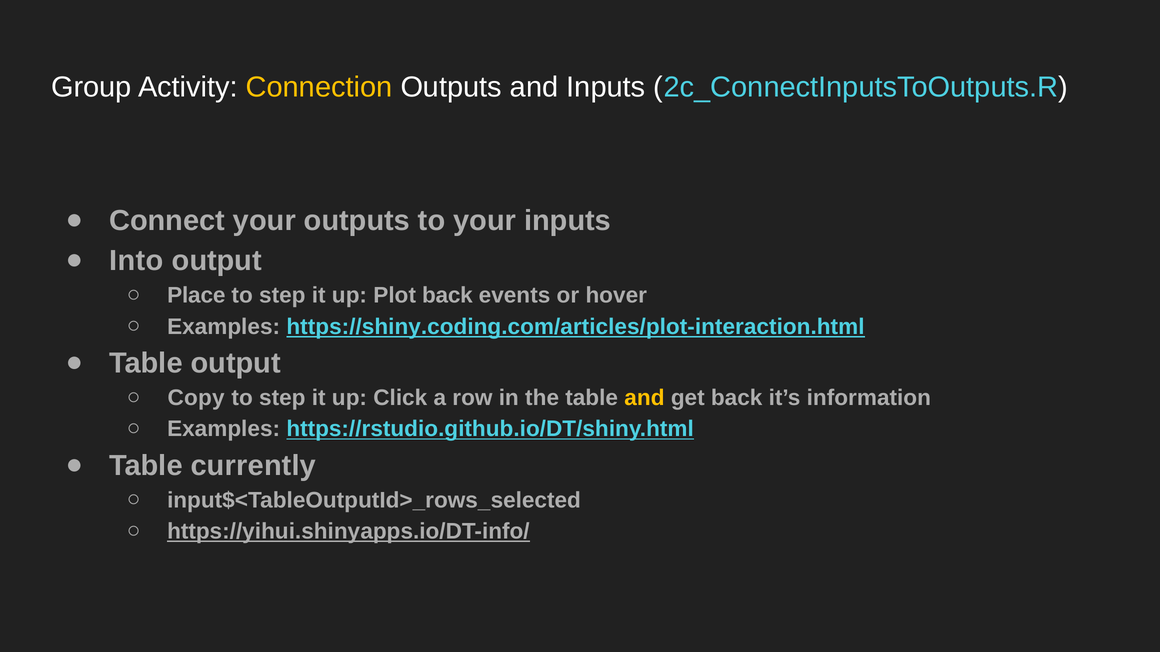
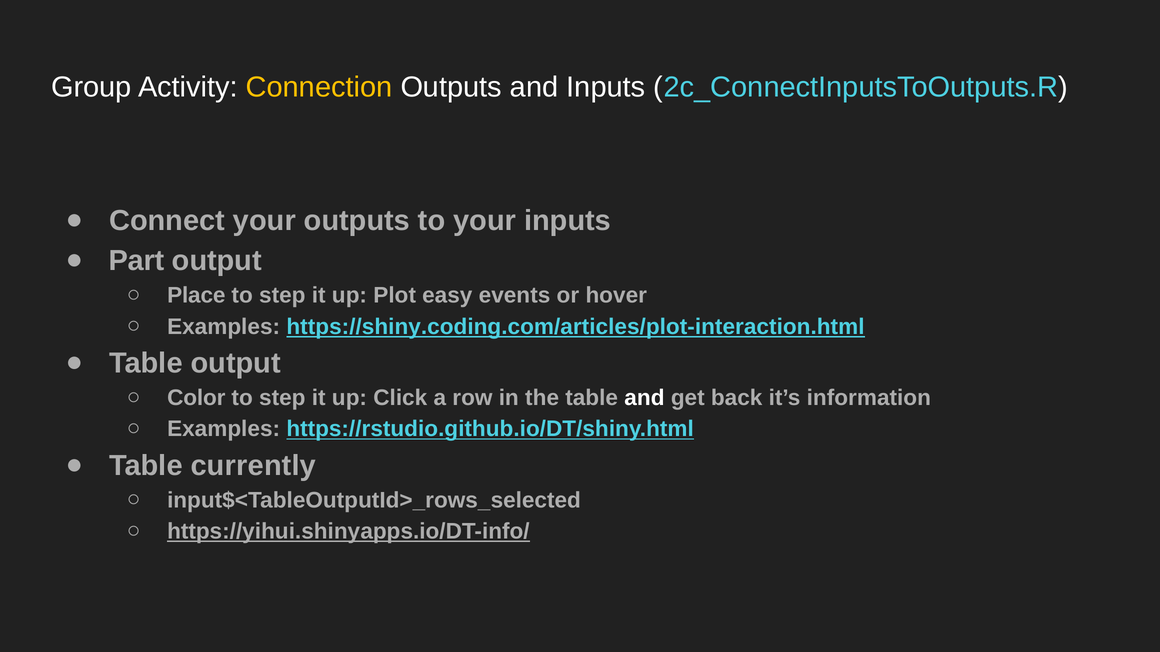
Into: Into -> Part (137, 261)
Plot back: back -> easy (447, 296)
Copy: Copy -> Color (196, 398)
and colour: yellow -> white (644, 398)
